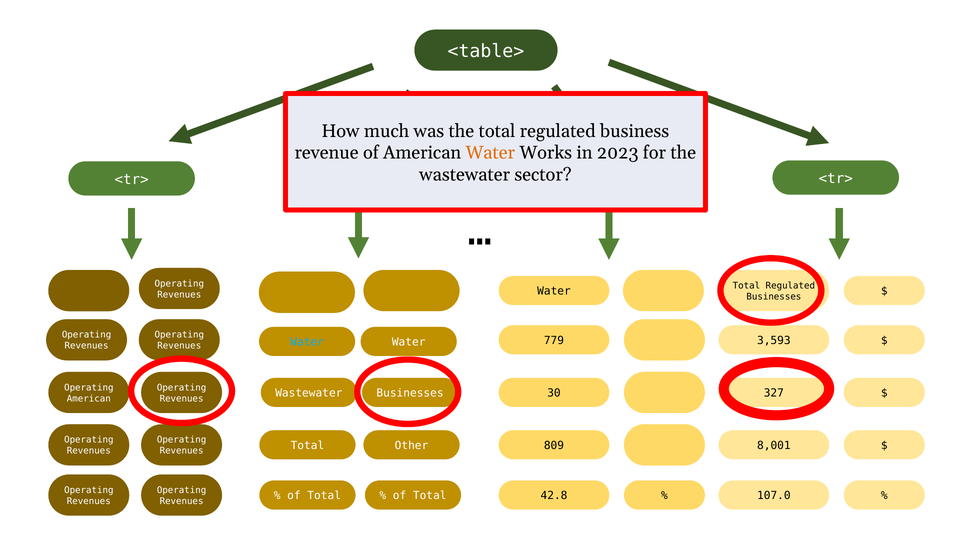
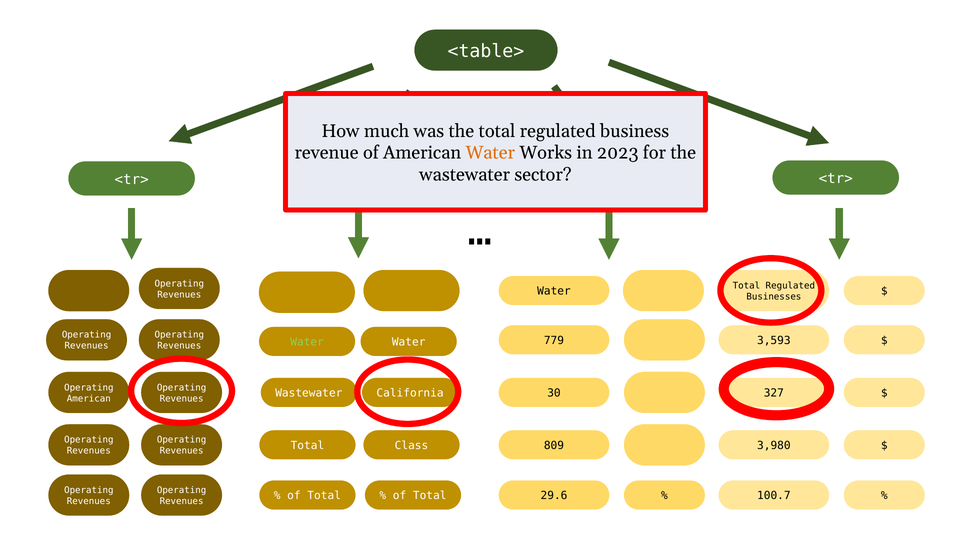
Water colour: light blue -> light green (307, 342)
Wastewater Businesses: Businesses -> California (410, 393)
Other: Other -> Class (412, 445)
8,001: 8,001 -> 3,980 (774, 445)
42.8: 42.8 -> 29.6 (554, 496)
107.0: 107.0 -> 100.7 (774, 496)
